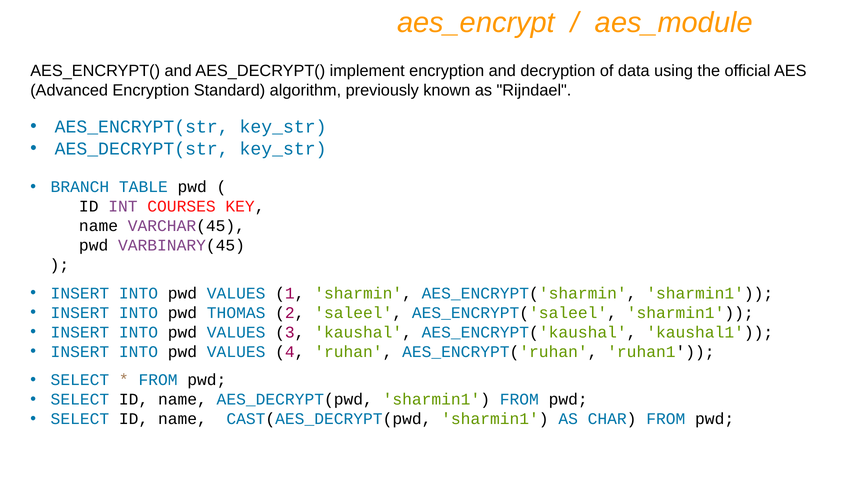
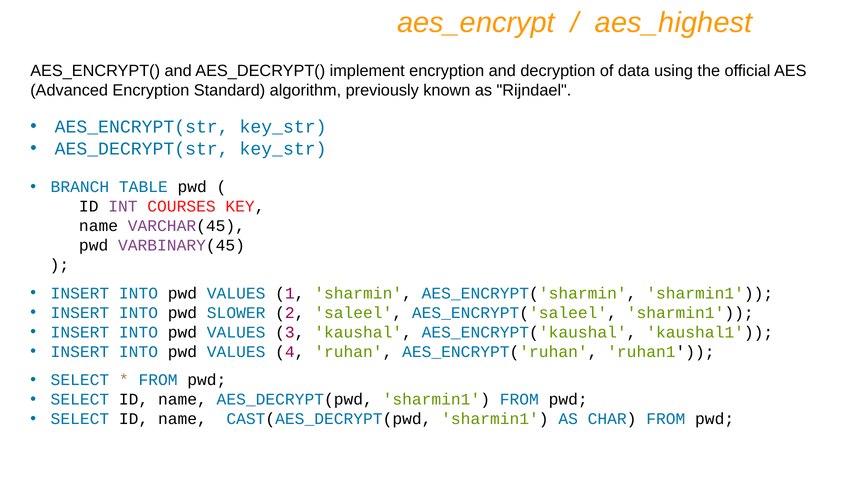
aes_module: aes_module -> aes_highest (674, 23)
THOMAS: THOMAS -> SLOWER (236, 313)
